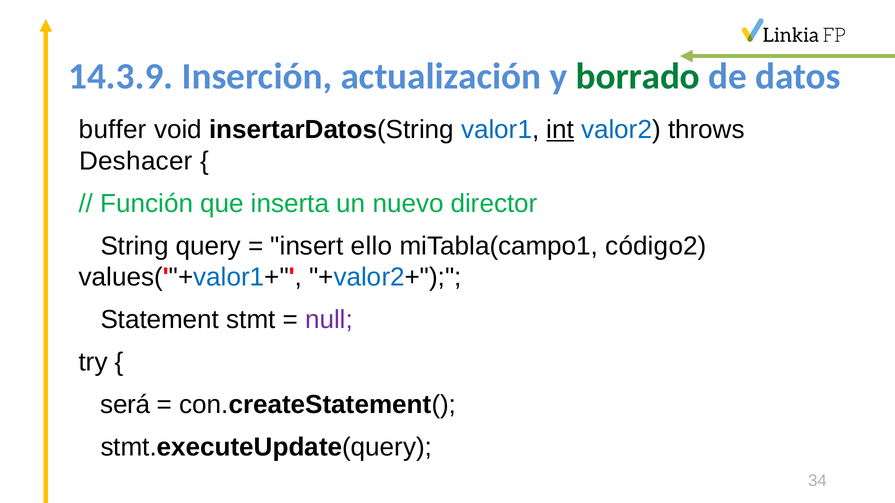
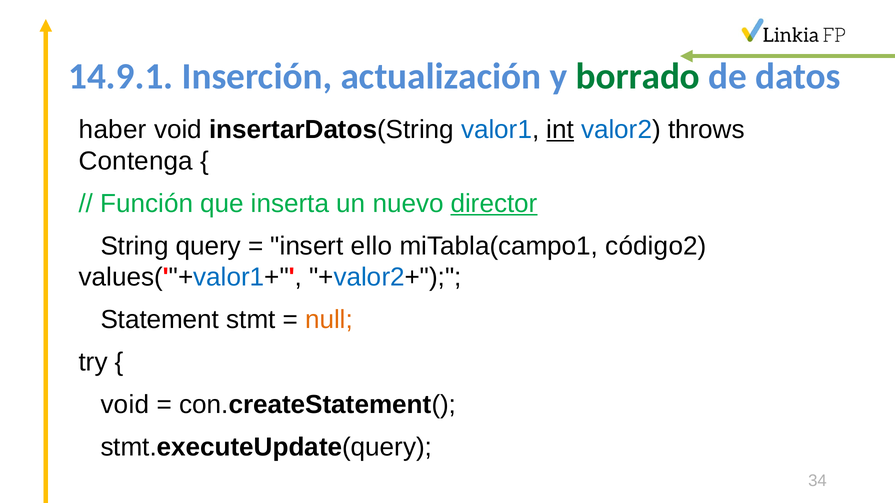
14.3.9: 14.3.9 -> 14.9.1 (121, 77)
buffer: buffer -> haber (113, 130)
Deshacer: Deshacer -> Contenga (136, 161)
director underline: none -> present (494, 204)
null colour: purple -> orange (329, 320)
será: será -> void (125, 405)
